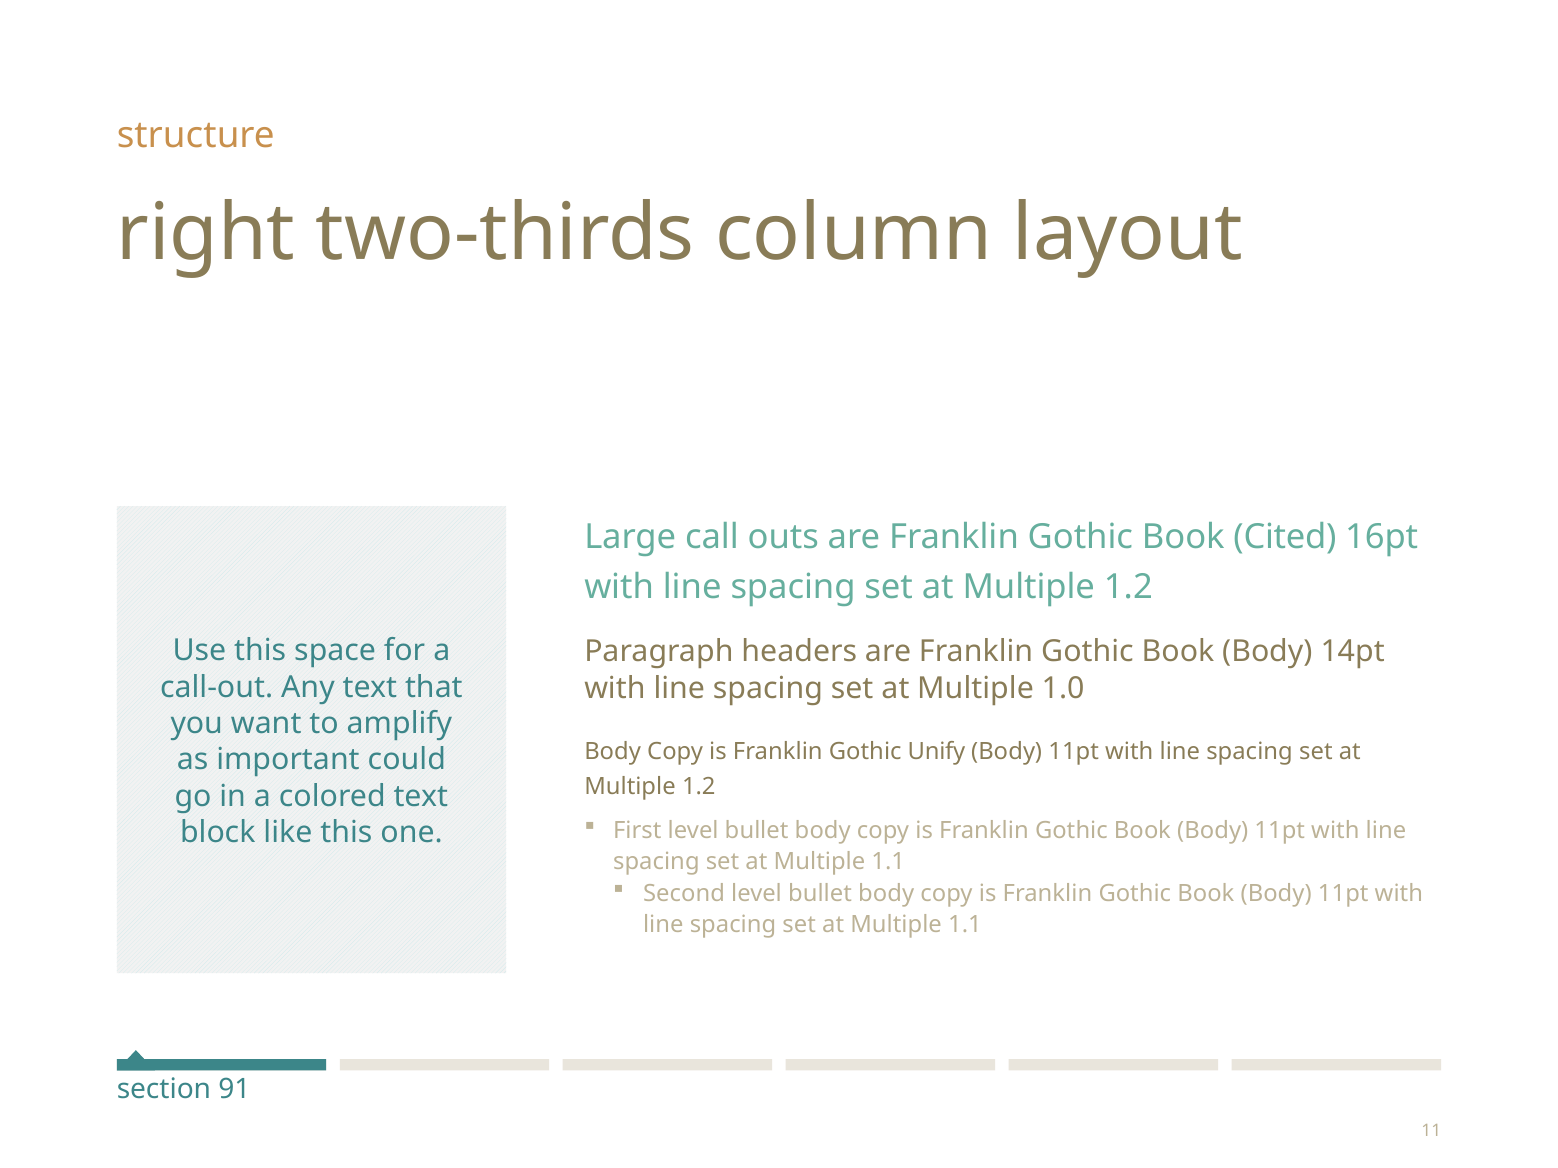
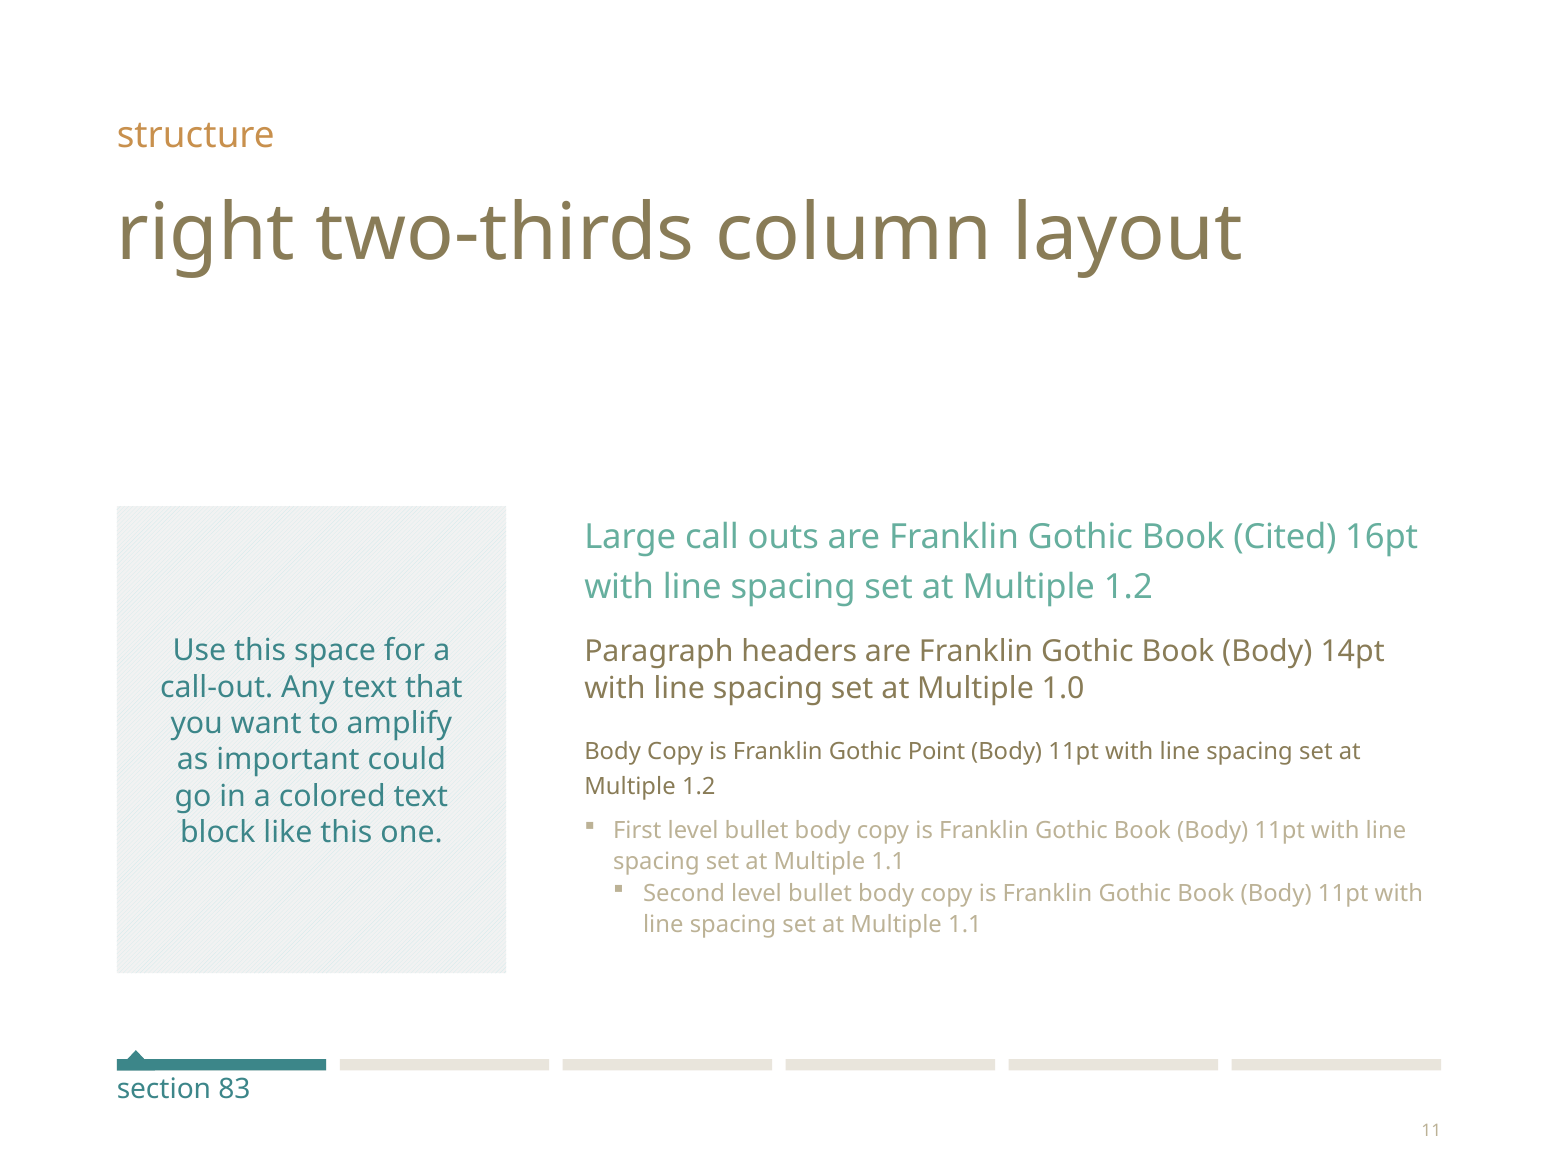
Unify: Unify -> Point (937, 752)
91: 91 -> 83 (234, 1090)
